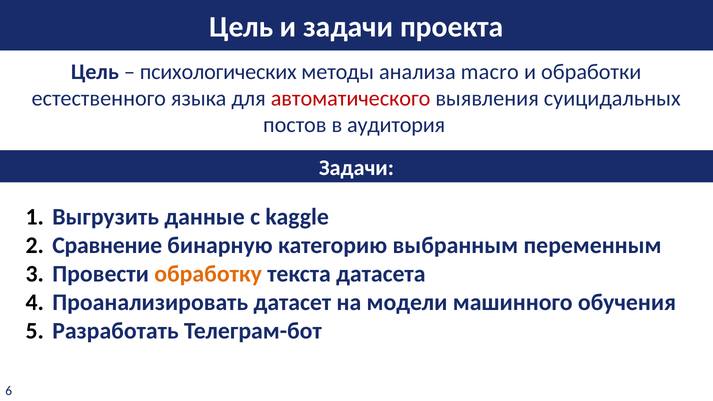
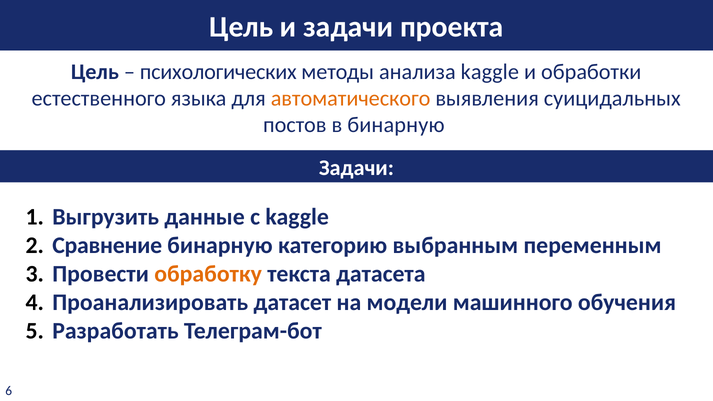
анализа macro: macro -> kaggle (490, 72)
автоматического colour: red -> orange (351, 98)
в аудитория: аудитория -> бинарную (396, 125)
